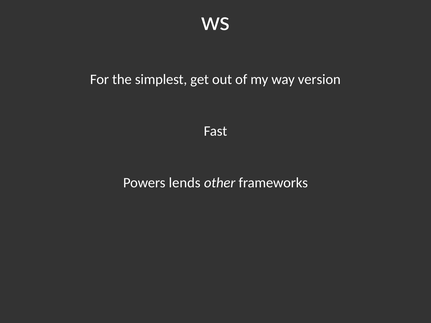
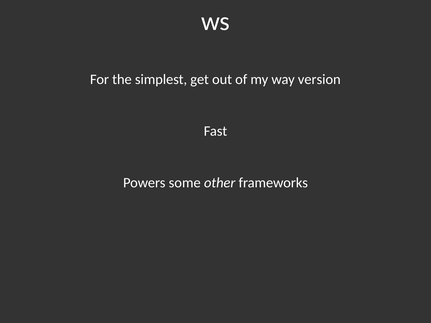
lends: lends -> some (185, 183)
